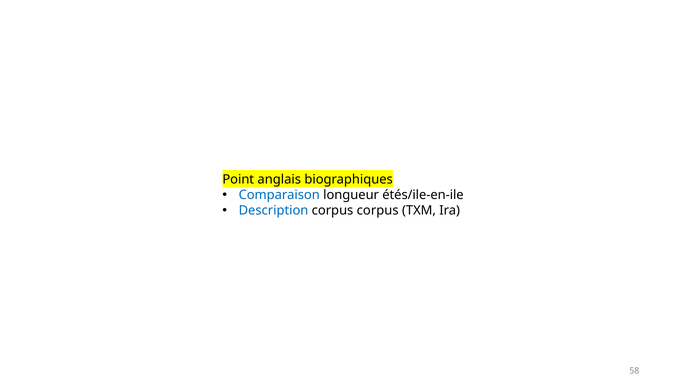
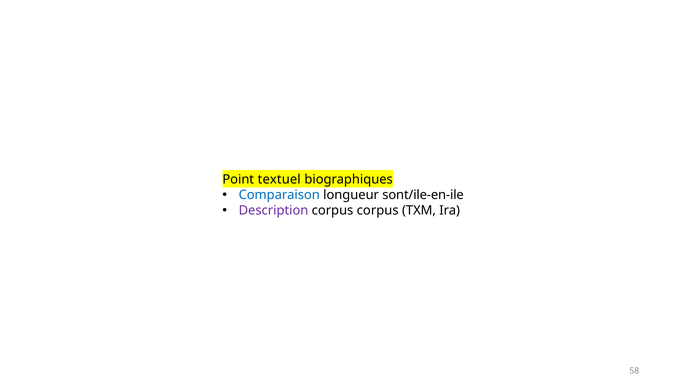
anglais: anglais -> textuel (279, 180)
étés/ile-en-ile: étés/ile-en-ile -> sont/ile-en-ile (423, 195)
Description colour: blue -> purple (274, 211)
